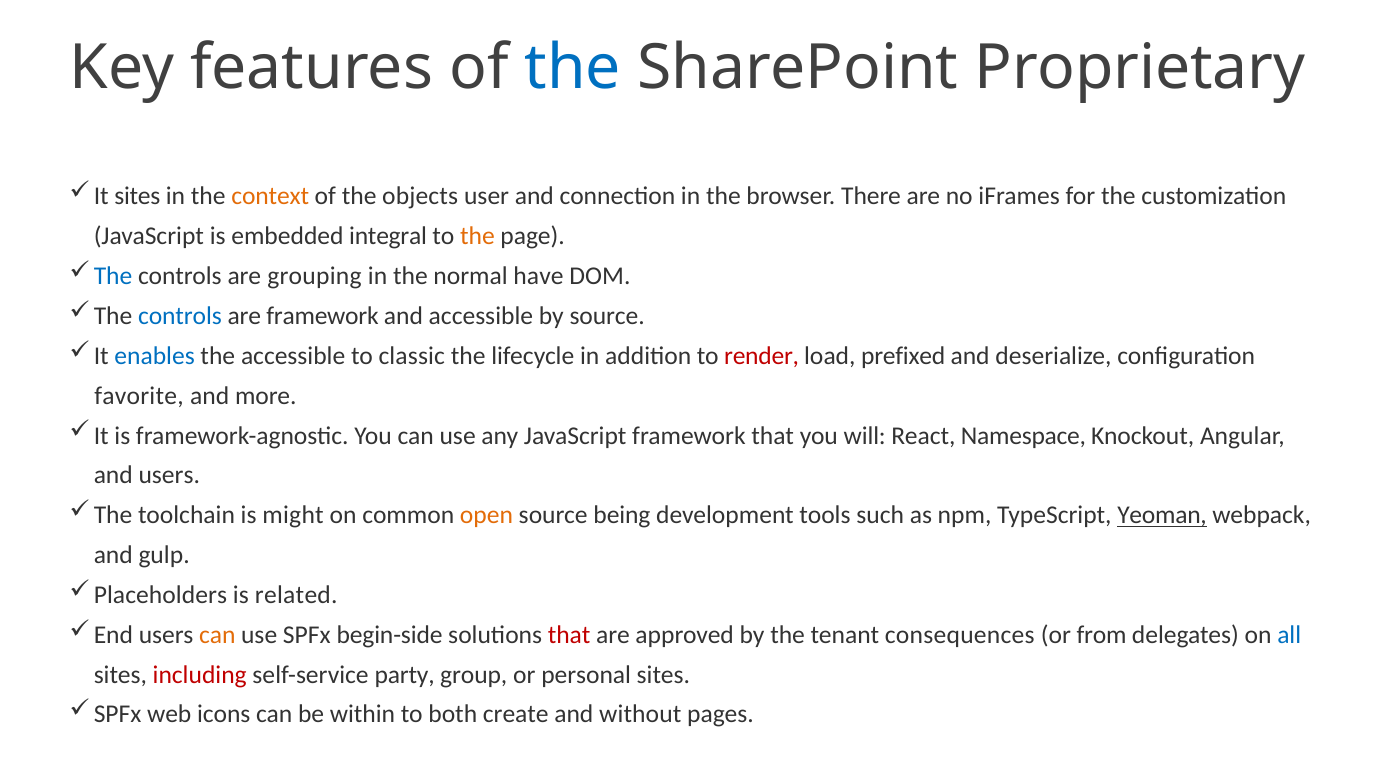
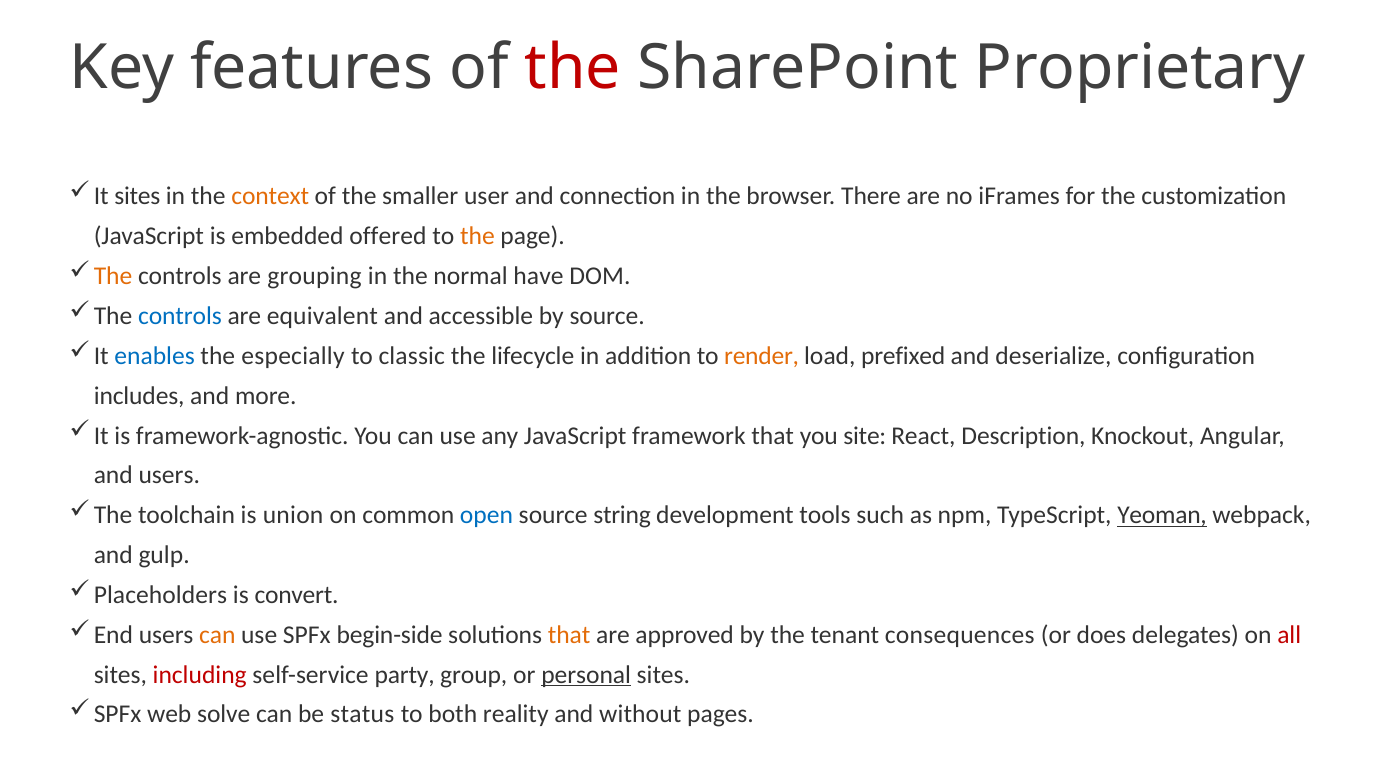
the colour: blue -> red (573, 68)
objects: objects -> smaller (420, 197)
integral: integral -> offered (388, 236)
The colour: blue -> orange (113, 276)
are framework: framework -> equivalent (322, 316)
the accessible: accessible -> especially (293, 356)
render colour: red -> orange (762, 356)
favorite: favorite -> includes (139, 396)
will: will -> site (865, 436)
Namespace: Namespace -> Description (1023, 436)
might: might -> union (293, 515)
open colour: orange -> blue (486, 515)
being: being -> string (622, 515)
related: related -> convert (297, 595)
that colour: red -> orange (569, 635)
from: from -> does (1101, 635)
all colour: blue -> red (1289, 635)
personal underline: none -> present (586, 675)
icons: icons -> solve (224, 715)
within: within -> status (362, 715)
create: create -> reality (516, 715)
